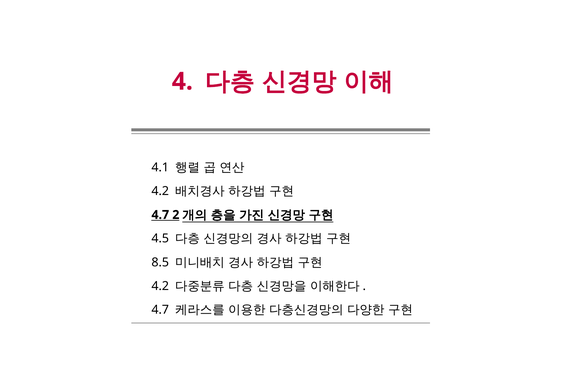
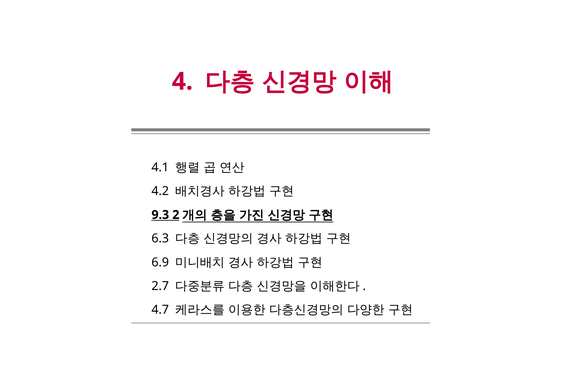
4.7: 4.7 -> 9.3 (160, 215)
4.5: 4.5 -> 6.3 (160, 238)
8.5: 8.5 -> 6.9 (160, 262)
4.2: 4.2 -> 2.7 (160, 286)
